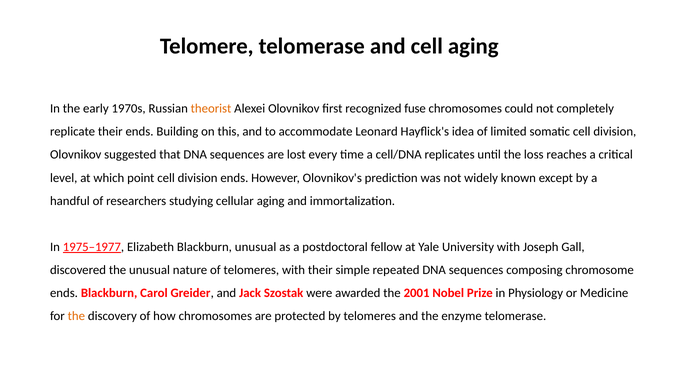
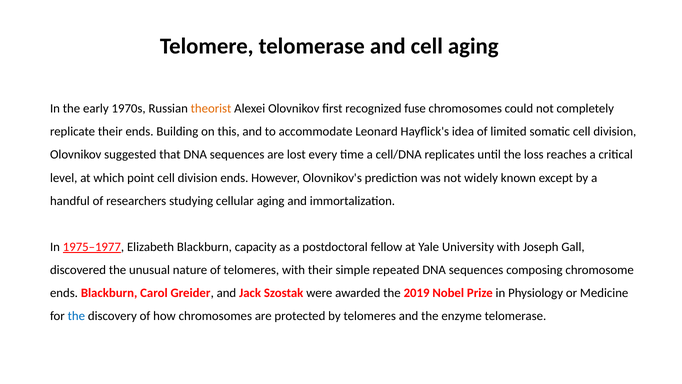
Blackburn unusual: unusual -> capacity (256, 247)
2001: 2001 -> 2019 (417, 293)
the colour: orange -> blue (76, 316)
